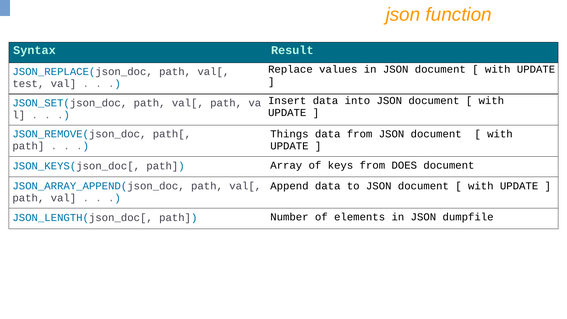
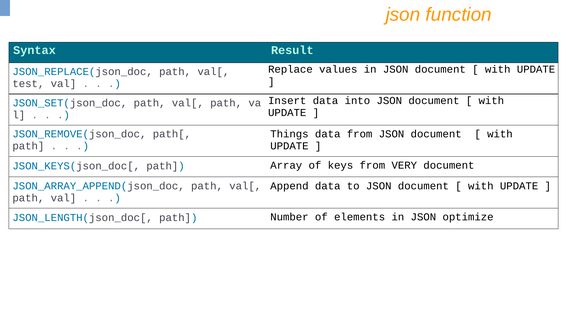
DOES: DOES -> VERY (404, 165)
dumpfile: dumpfile -> optimize (468, 217)
